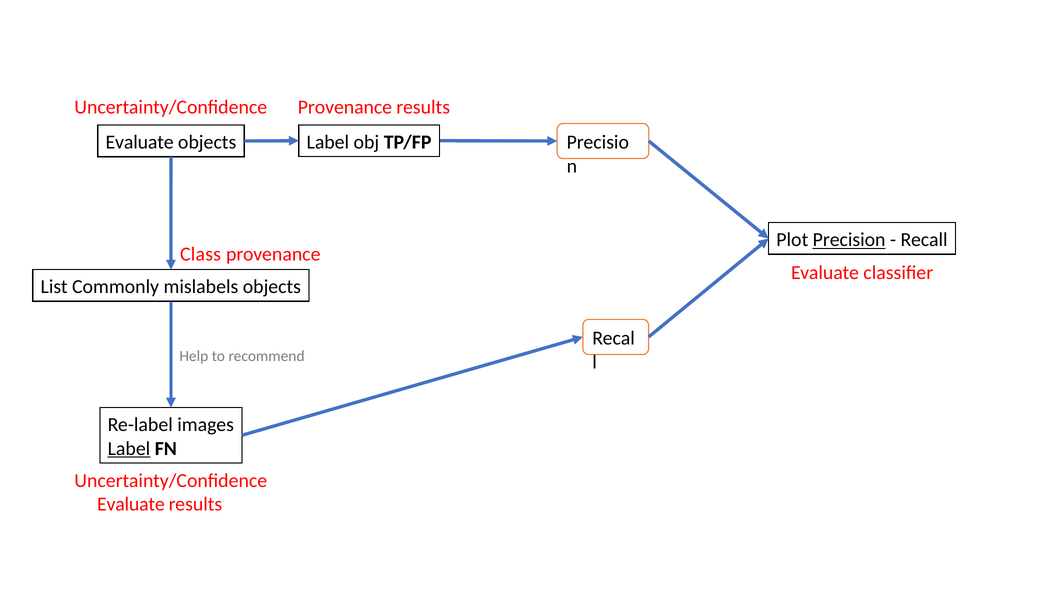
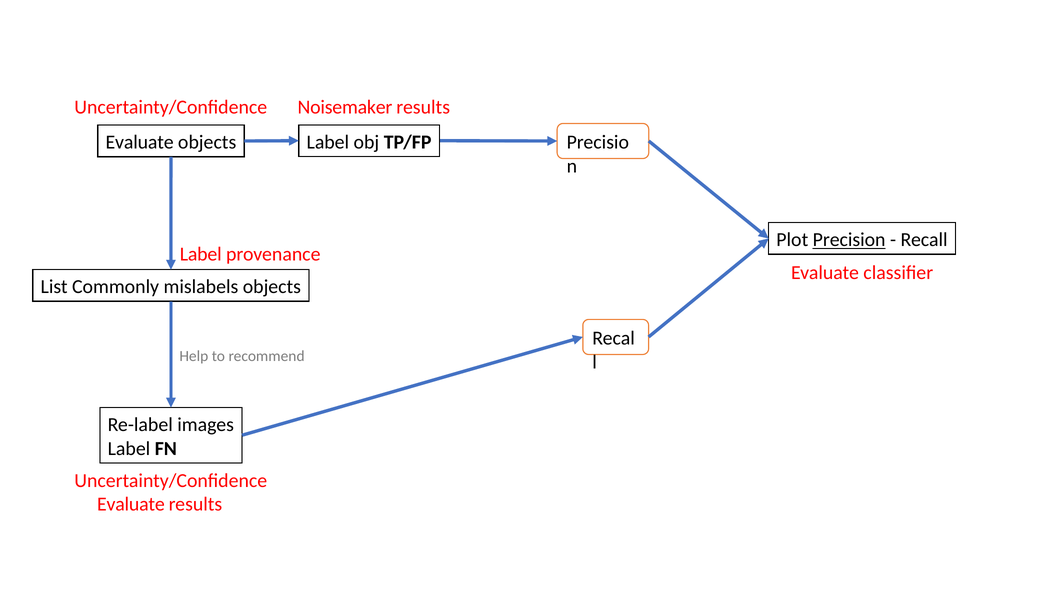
Provenance: Provenance -> Noisemaker (345, 107)
Class: Class -> Label (201, 254)
Label underline: present -> none (129, 449)
